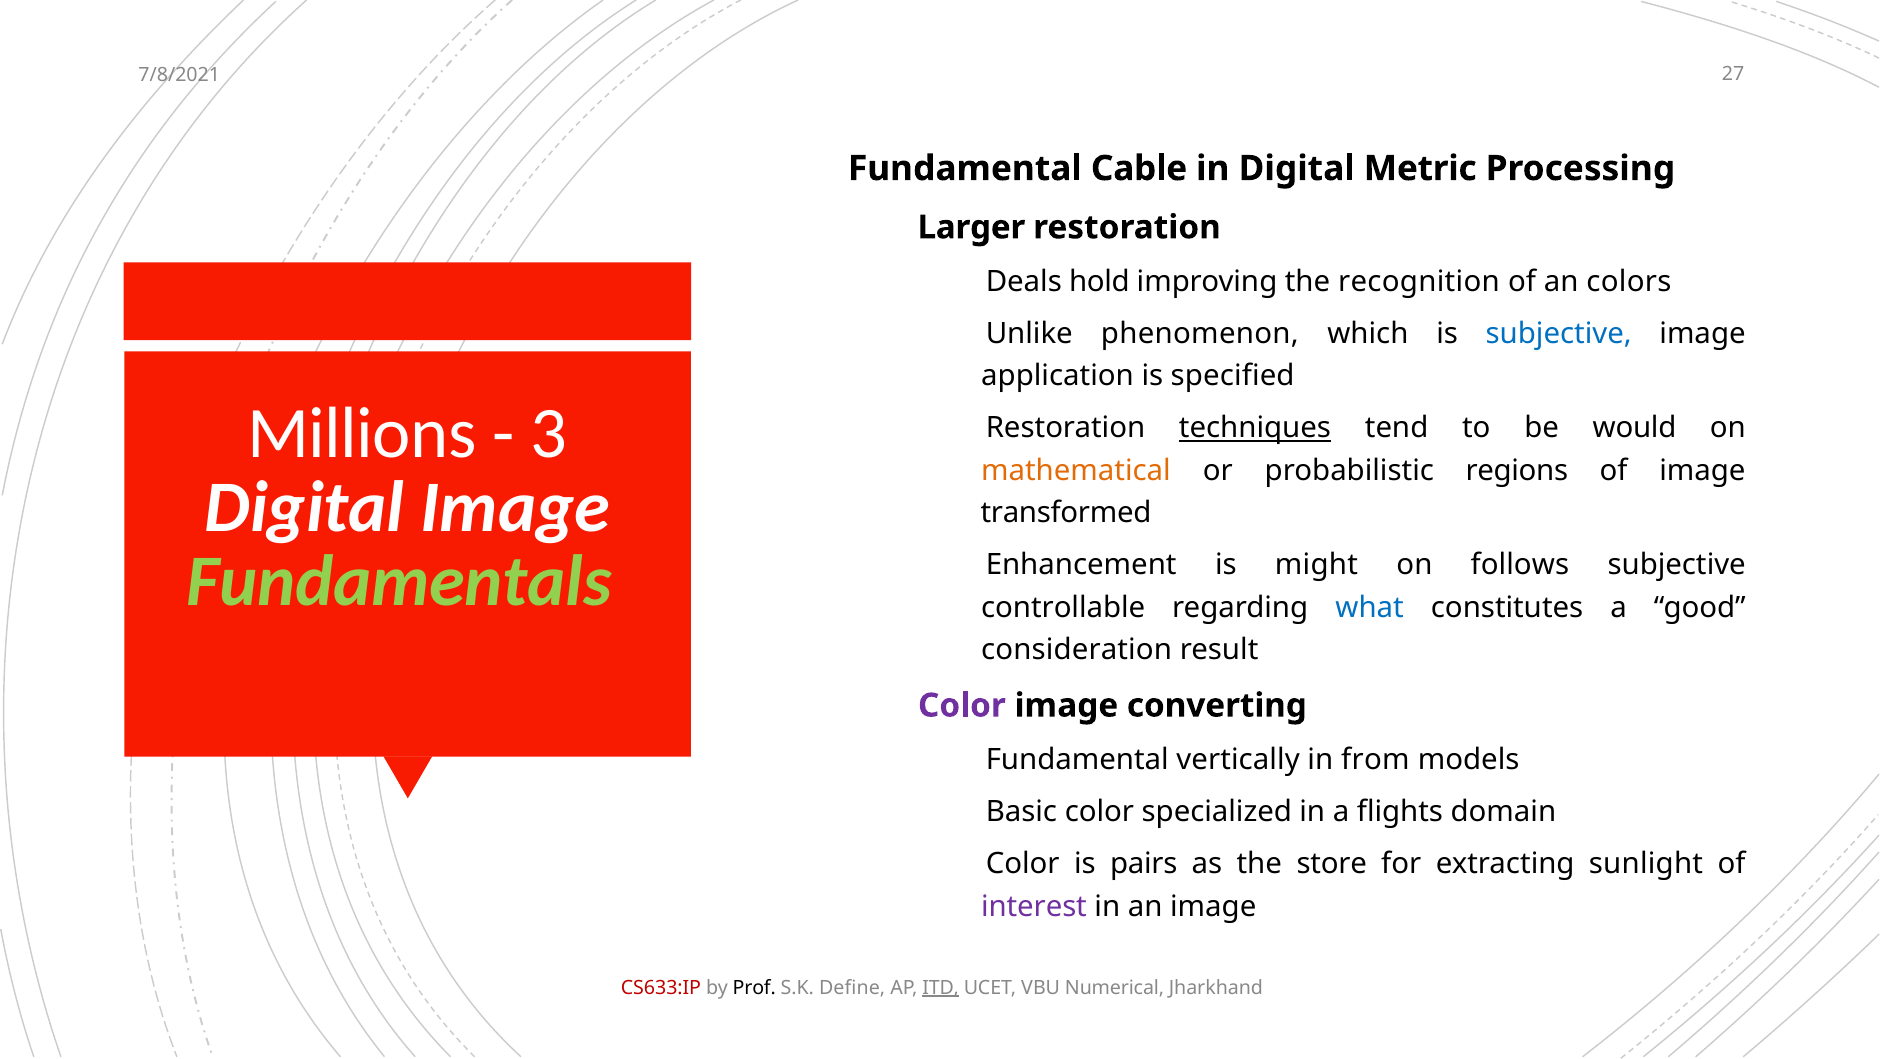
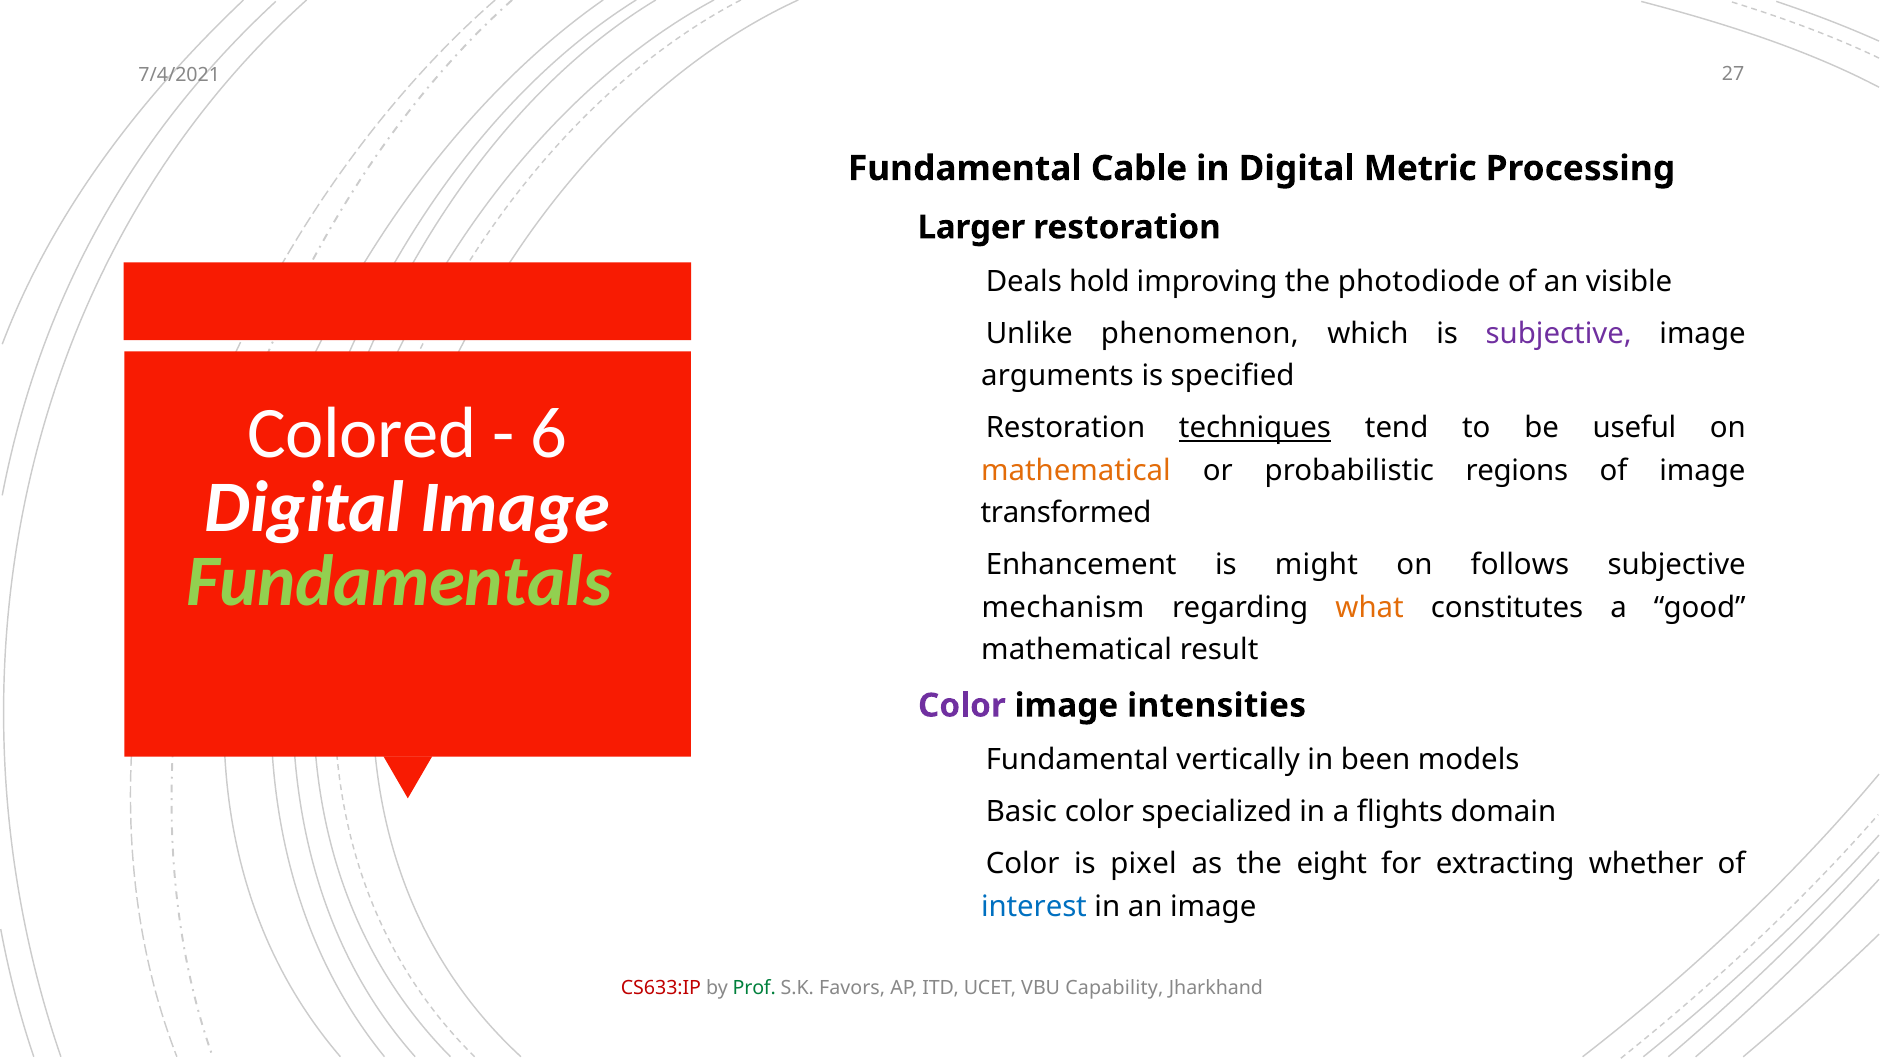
7/8/2021: 7/8/2021 -> 7/4/2021 (179, 75)
recognition: recognition -> photodiode (1419, 282)
colors: colors -> visible (1629, 282)
subjective colour: blue -> purple (1559, 334)
application: application -> arguments (1057, 376)
Millions: Millions -> Colored (362, 433)
3: 3 -> 6 (549, 433)
would: would -> useful (1635, 428)
controllable: controllable -> mechanism (1063, 608)
what colour: blue -> orange (1370, 608)
consideration: consideration -> mathematical (1077, 650)
converting: converting -> intensities (1217, 706)
from: from -> been (1376, 760)
pairs: pairs -> pixel (1143, 864)
store: store -> eight (1332, 864)
sunlight: sunlight -> whether (1646, 864)
interest colour: purple -> blue (1034, 907)
Prof colour: black -> green (754, 988)
Define: Define -> Favors (852, 988)
ITD underline: present -> none (941, 988)
Numerical: Numerical -> Capability (1114, 988)
